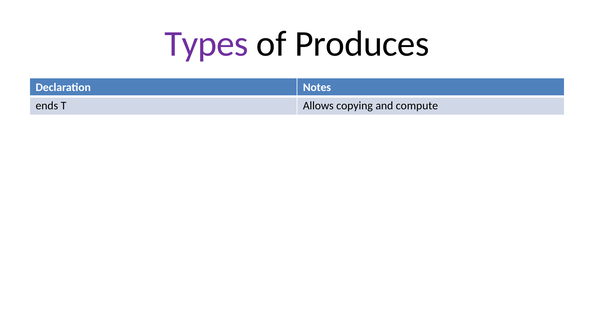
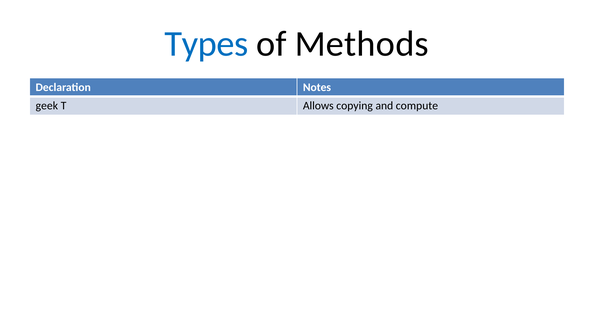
Types colour: purple -> blue (206, 44)
Produces: Produces -> Methods (362, 44)
ends: ends -> geek (47, 106)
